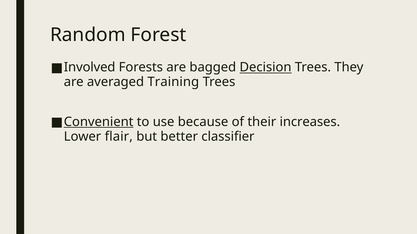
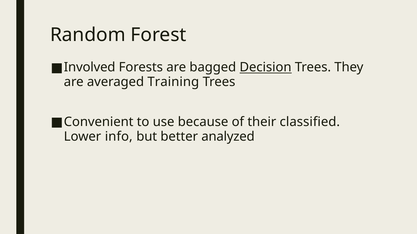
Convenient underline: present -> none (99, 122)
increases: increases -> classified (310, 122)
flair: flair -> info (119, 137)
classifier: classifier -> analyzed (228, 137)
